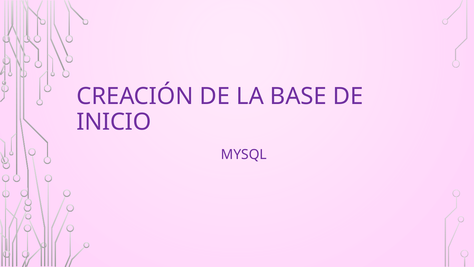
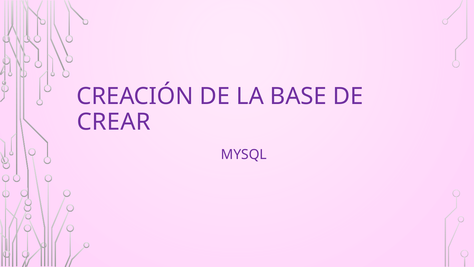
INICIO: INICIO -> CREAR (114, 122)
